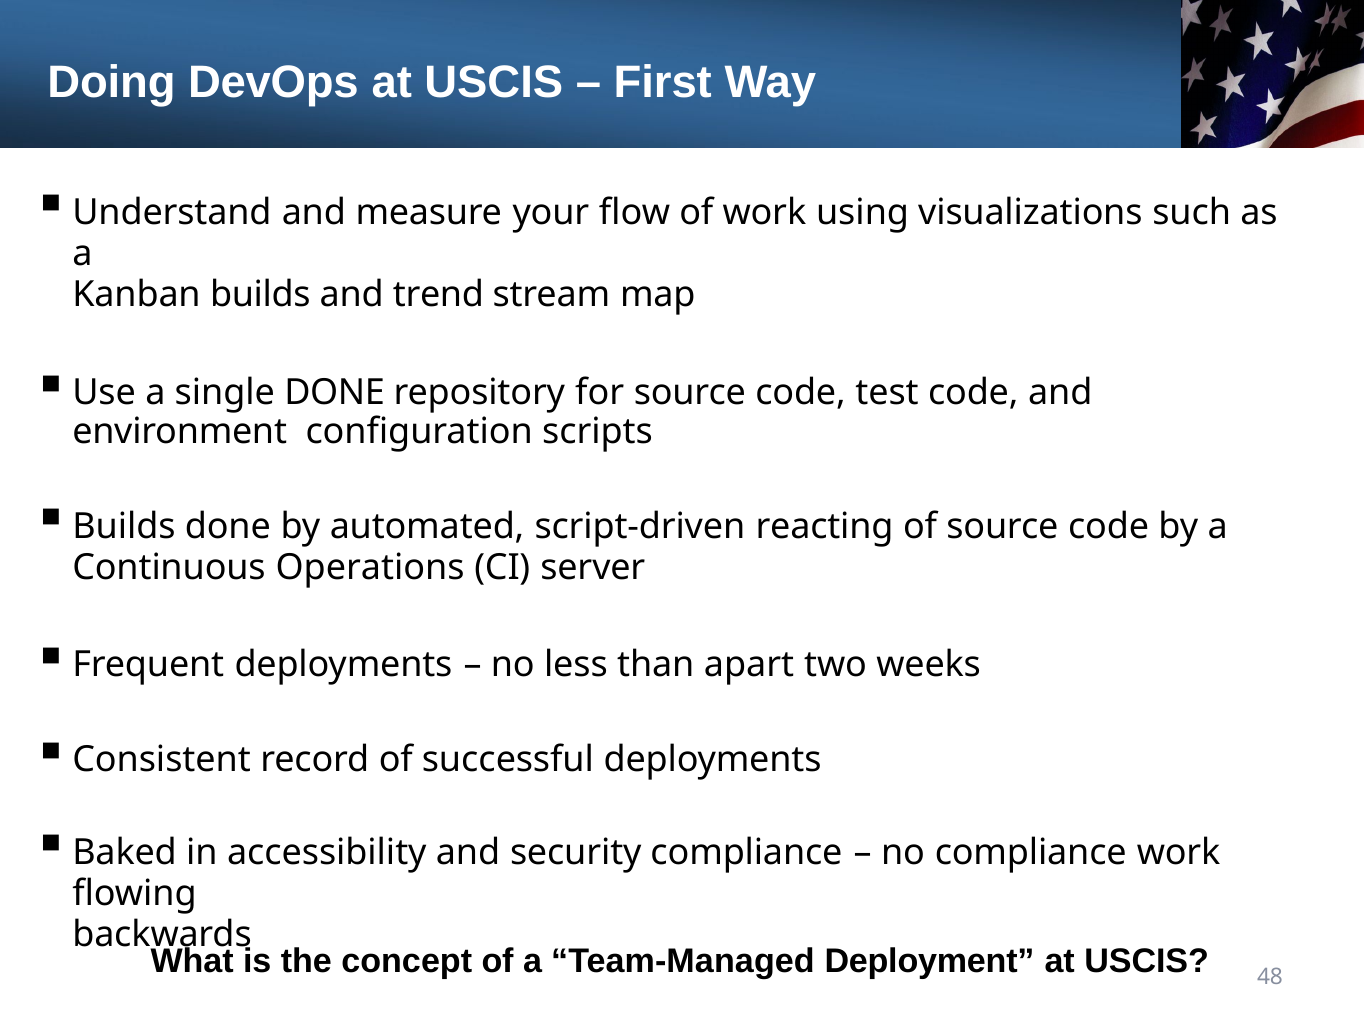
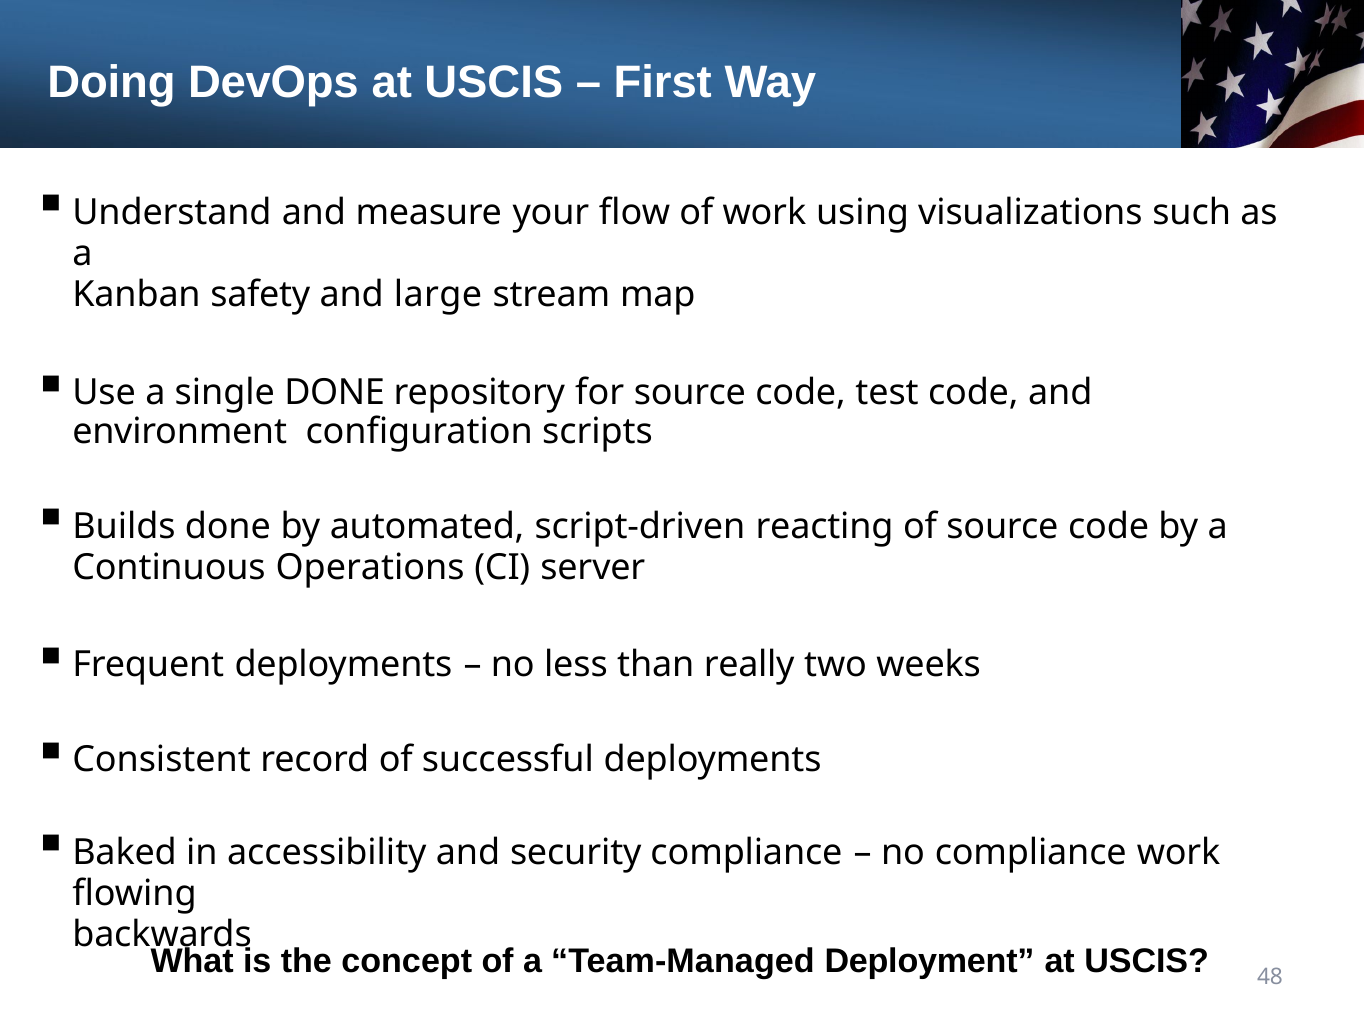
Kanban builds: builds -> safety (260, 295)
trend: trend -> large (438, 295)
apart: apart -> really (749, 665)
